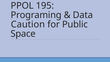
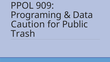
195: 195 -> 909 (45, 6)
Space: Space -> Trash (23, 34)
